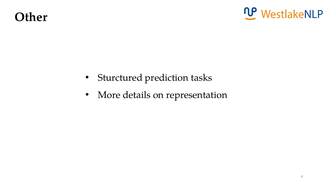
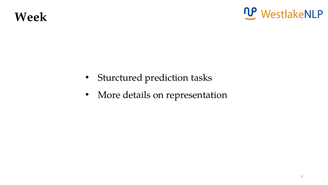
Other: Other -> Week (31, 17)
